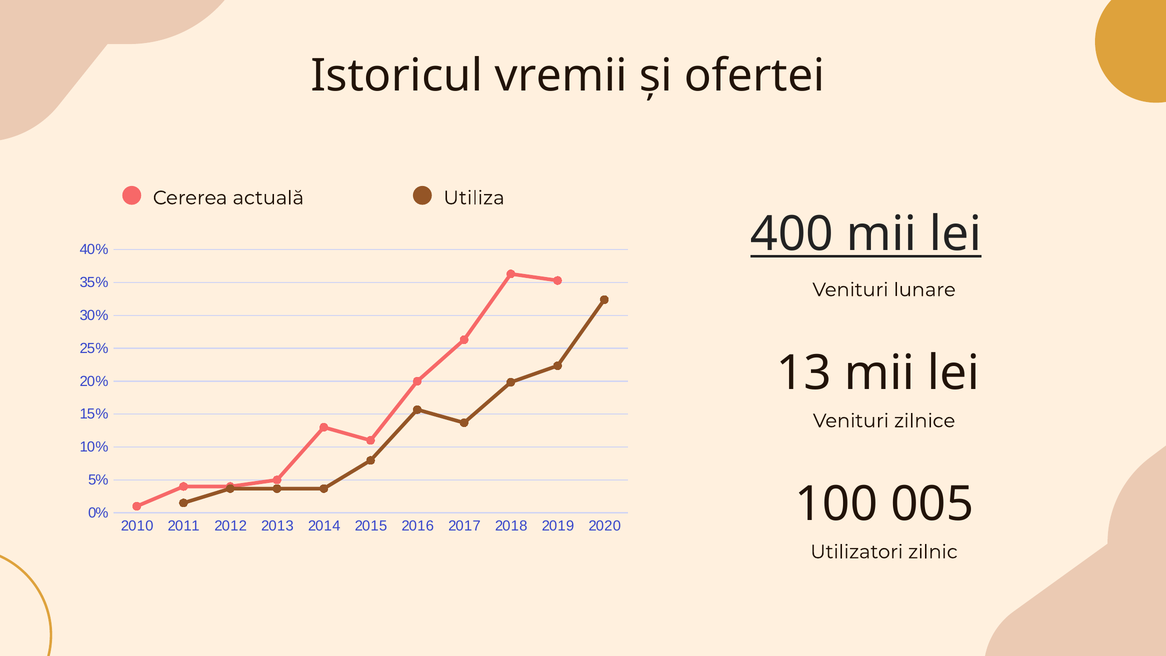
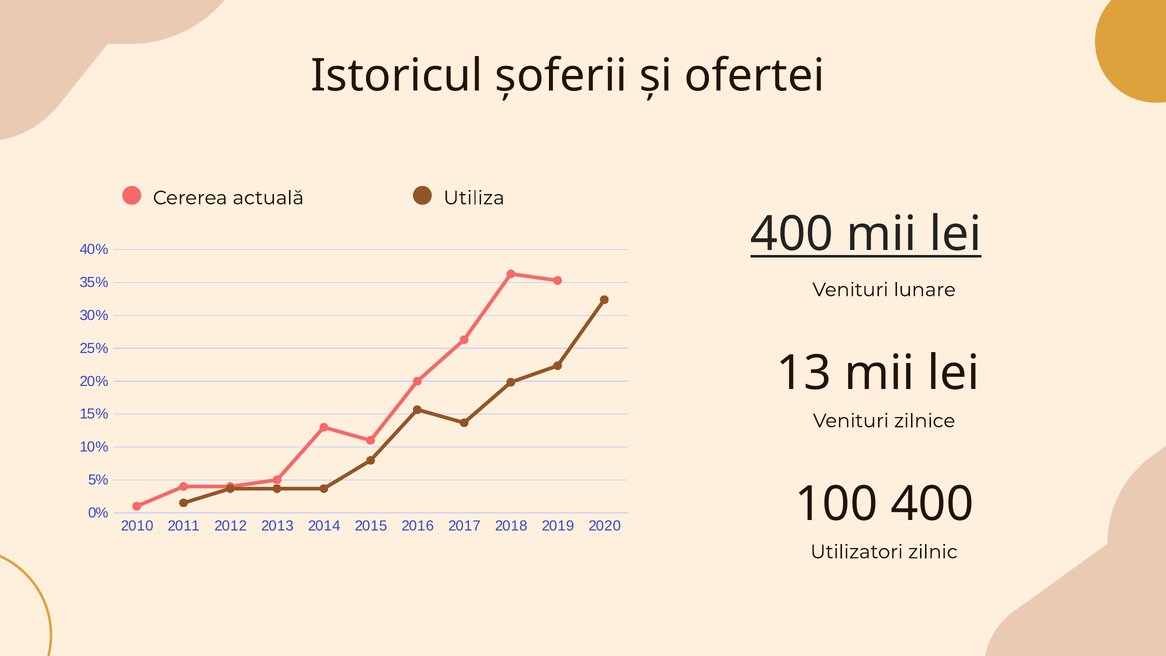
vremii: vremii -> șoferii (561, 76)
100 005: 005 -> 400 (932, 504)
